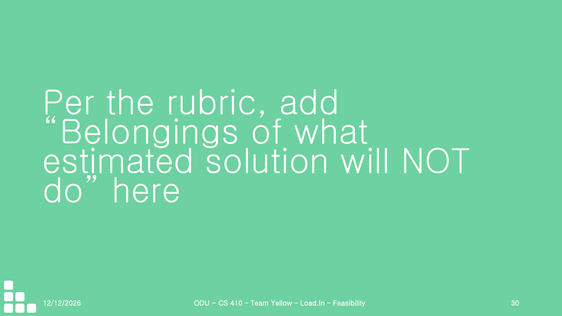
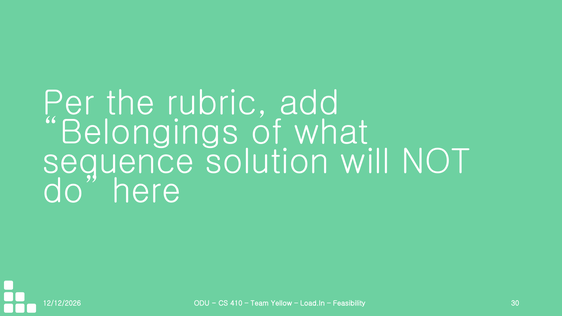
estimated: estimated -> sequence (118, 162)
